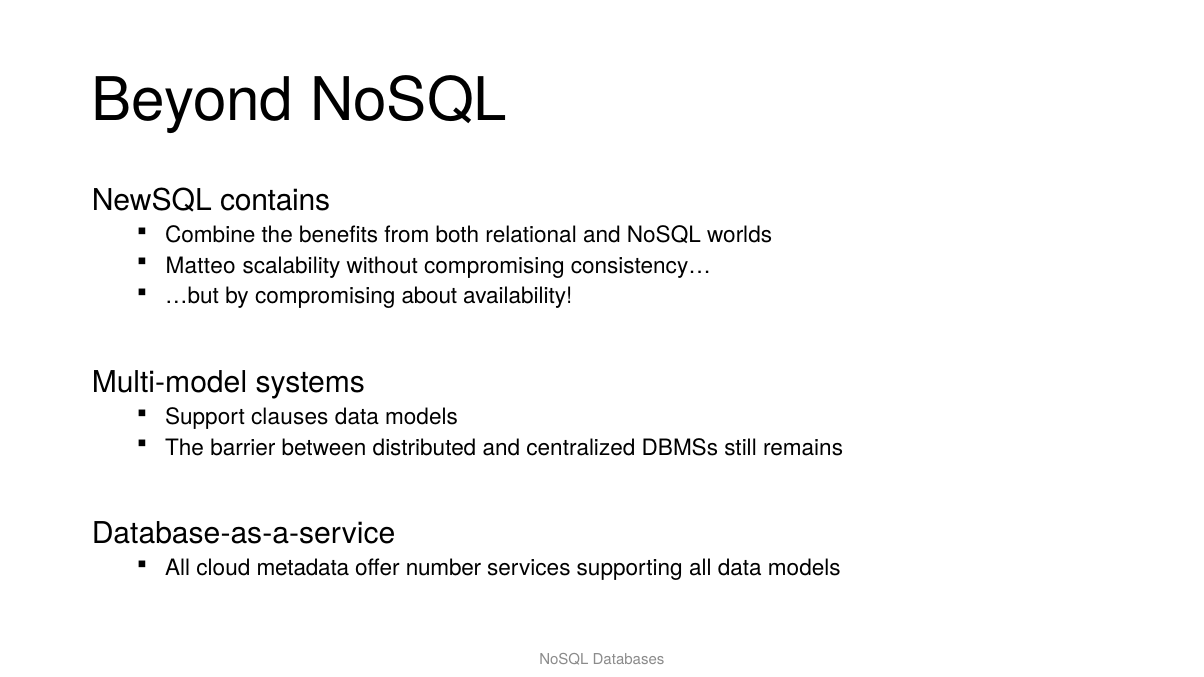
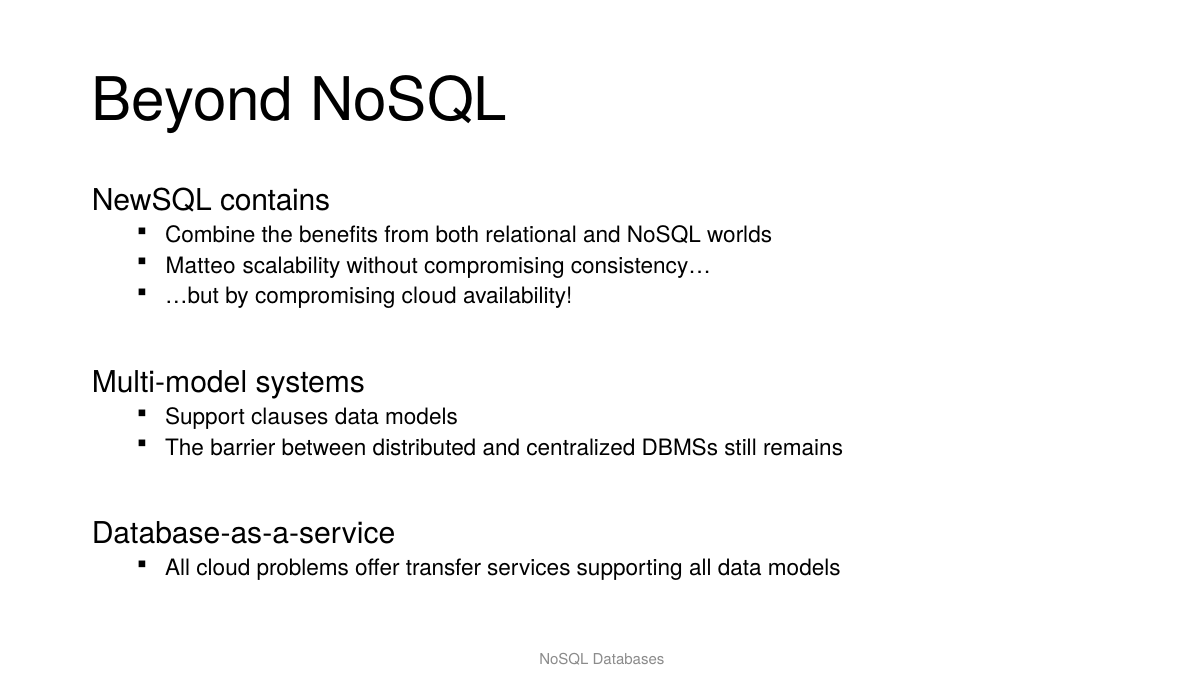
compromising about: about -> cloud (429, 297)
metadata: metadata -> problems (303, 569)
number: number -> transfer (444, 569)
